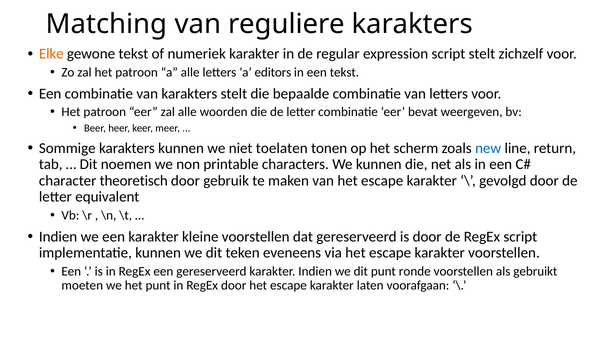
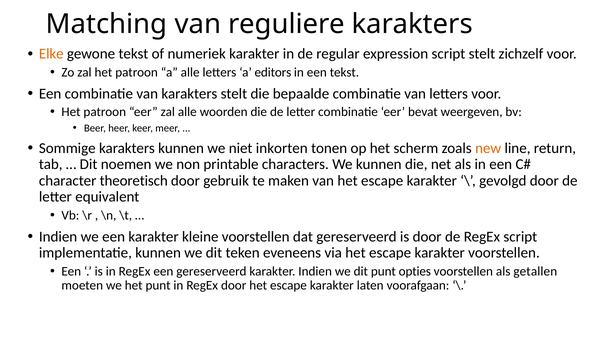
toelaten: toelaten -> inkorten (282, 148)
new colour: blue -> orange (488, 148)
ronde: ronde -> opties (415, 271)
gebruikt: gebruikt -> getallen (535, 271)
